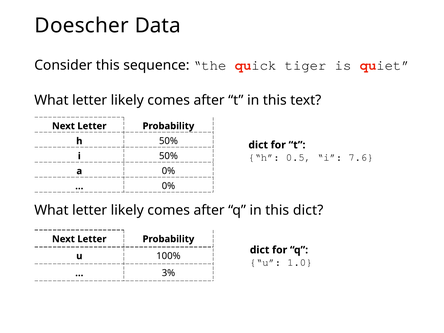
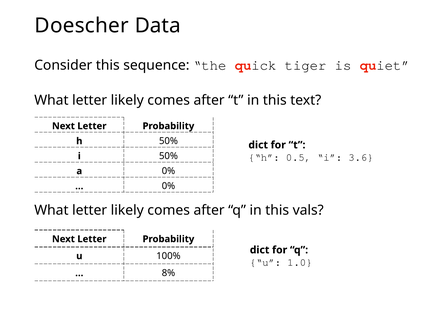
7.6: 7.6 -> 3.6 (361, 157)
this dict: dict -> vals (308, 210)
3%: 3% -> 8% (168, 273)
